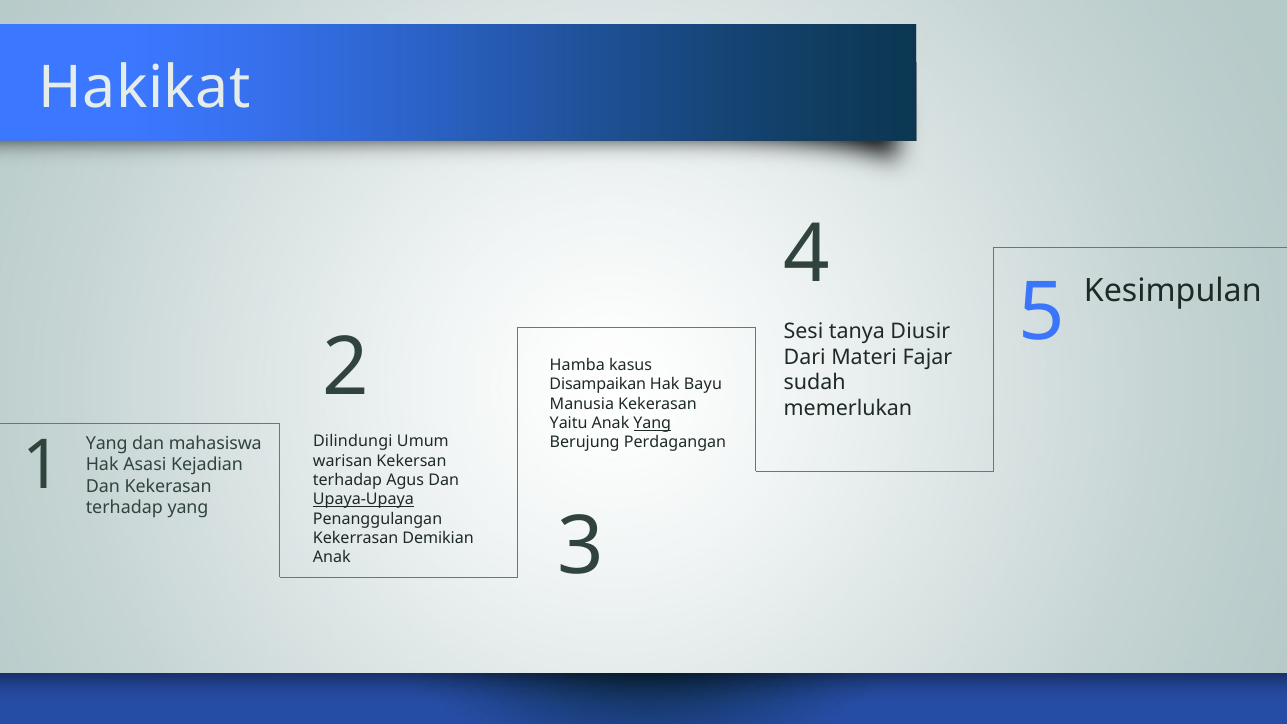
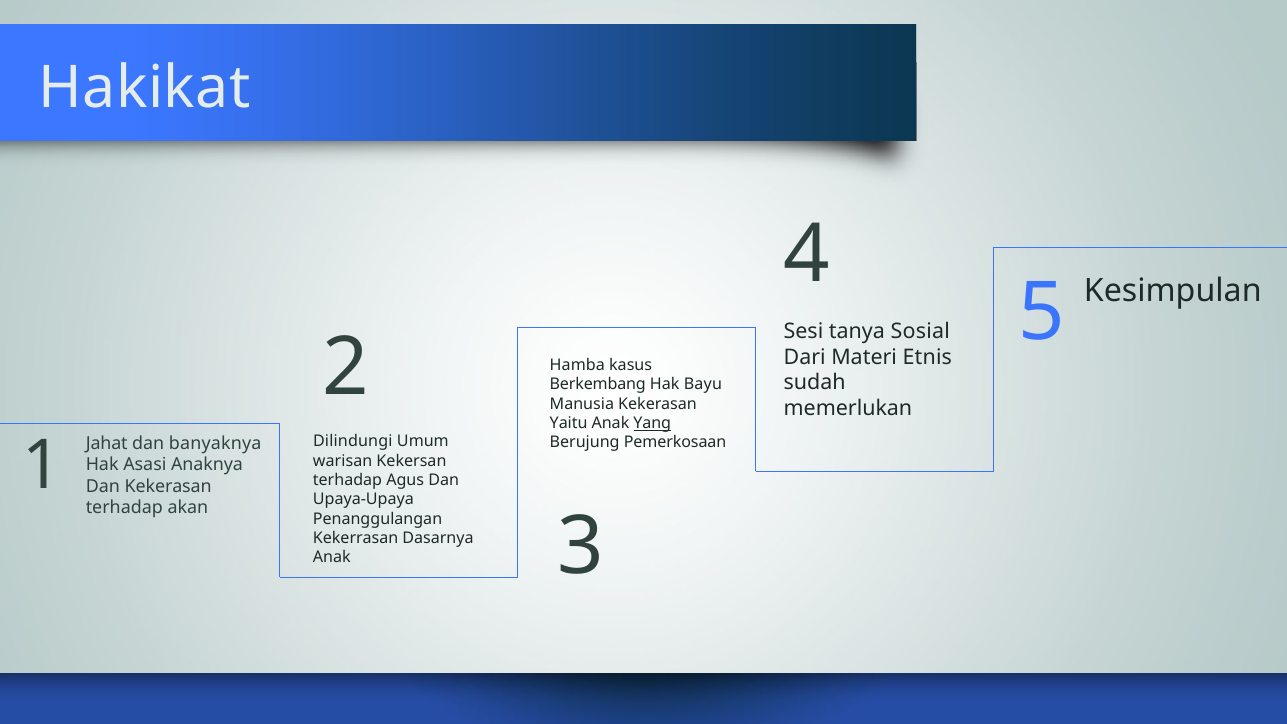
Diusir: Diusir -> Sosial (920, 331)
Fajar: Fajar -> Etnis (927, 357)
Disampaikan: Disampaikan -> Berkembang (598, 385)
Perdagangan: Perdagangan -> Pemerkosaan (675, 442)
1 Yang: Yang -> Jahat (107, 444)
mahasiswa: mahasiswa -> banyaknya (215, 444)
Kejadian: Kejadian -> Anaknya (207, 465)
Upaya-Upaya underline: present -> none (363, 499)
terhadap yang: yang -> akan (188, 508)
Demikian: Demikian -> Dasarnya (438, 538)
